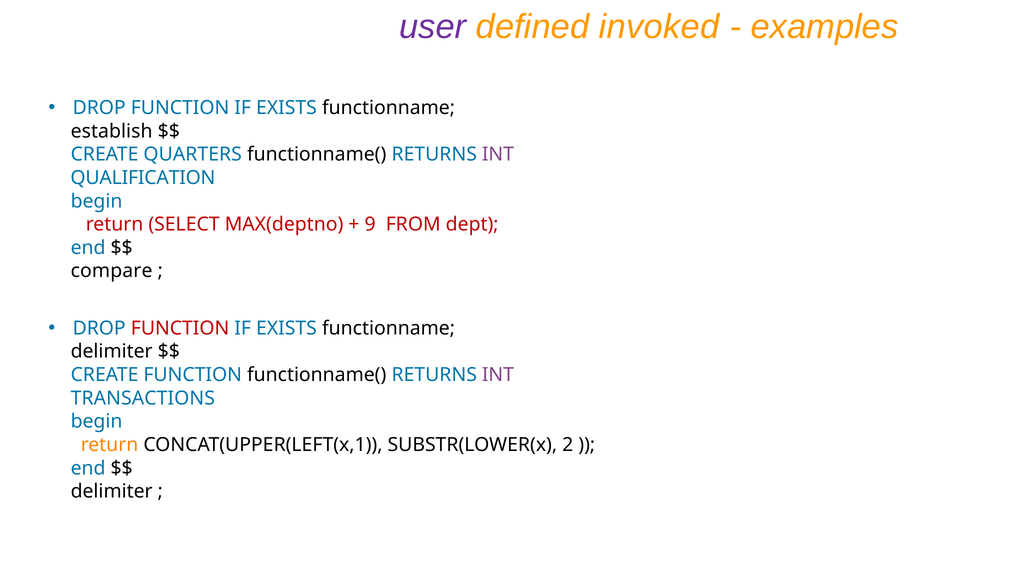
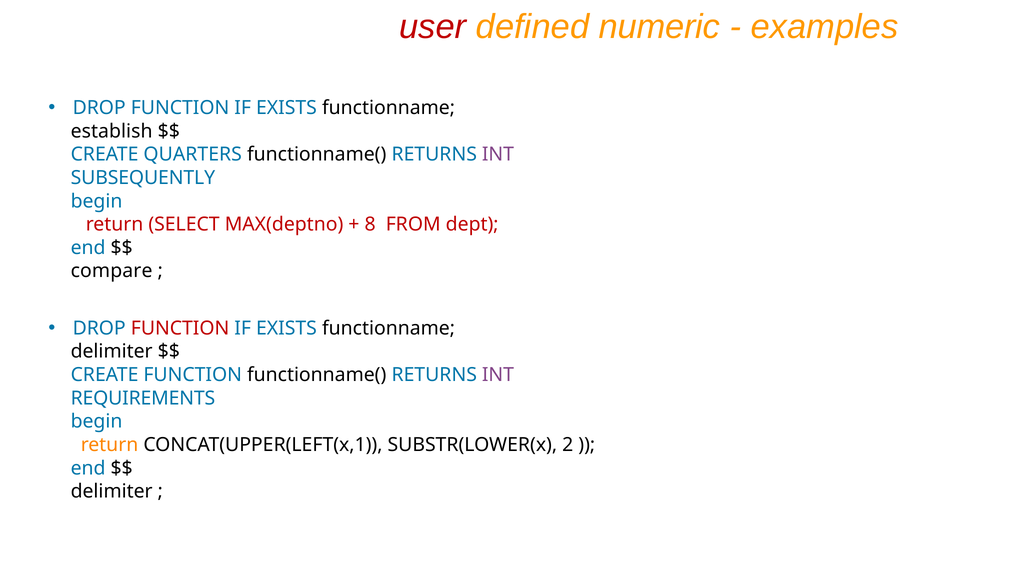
user colour: purple -> red (433, 27)
invoked: invoked -> numeric (659, 27)
QUALIFICATION: QUALIFICATION -> SUBSEQUENTLY (143, 178)
9: 9 -> 8 (370, 224)
TRANSACTIONS: TRANSACTIONS -> REQUIREMENTS (143, 398)
